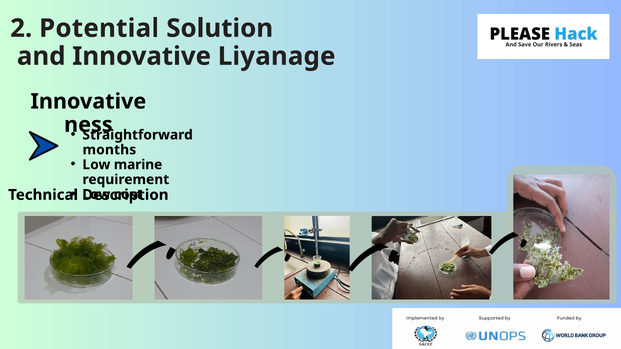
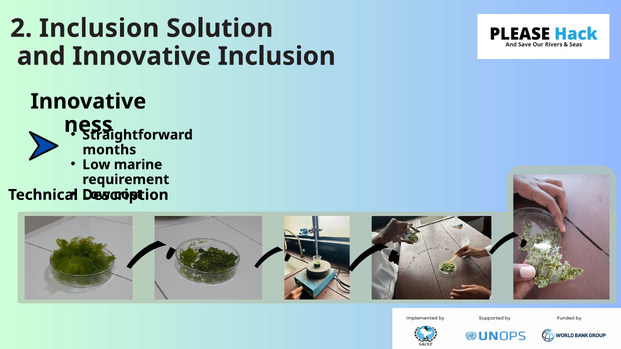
2 Potential: Potential -> Inclusion (99, 28)
Innovative Liyanage: Liyanage -> Inclusion (277, 56)
